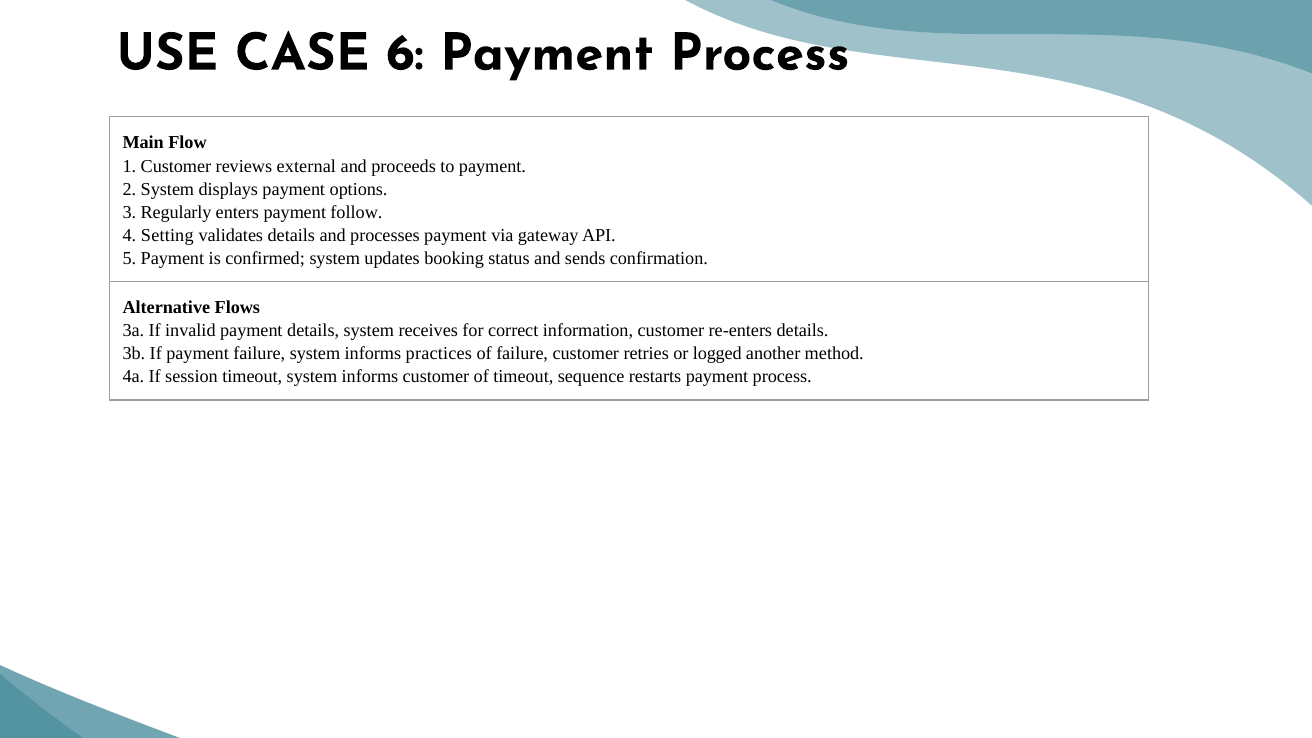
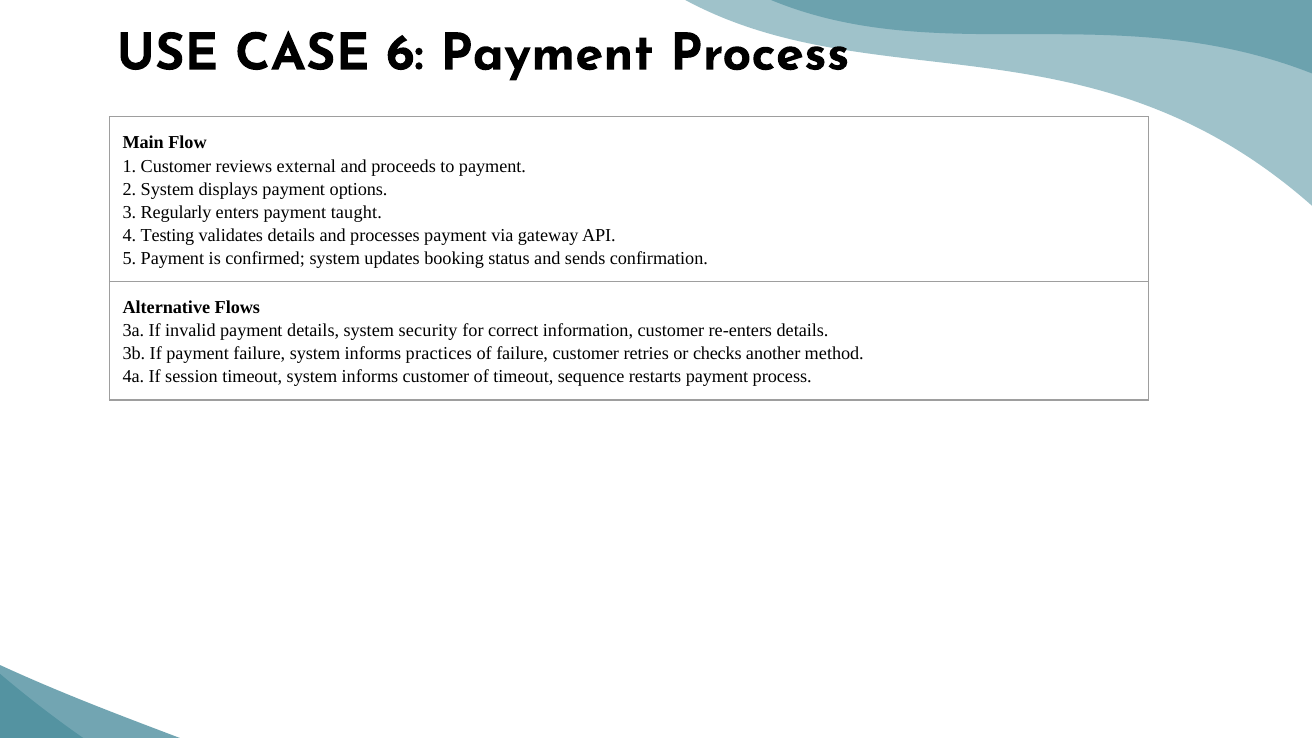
follow: follow -> taught (356, 212)
Setting: Setting -> Testing (167, 235)
receives: receives -> security (428, 331)
logged: logged -> checks (717, 354)
